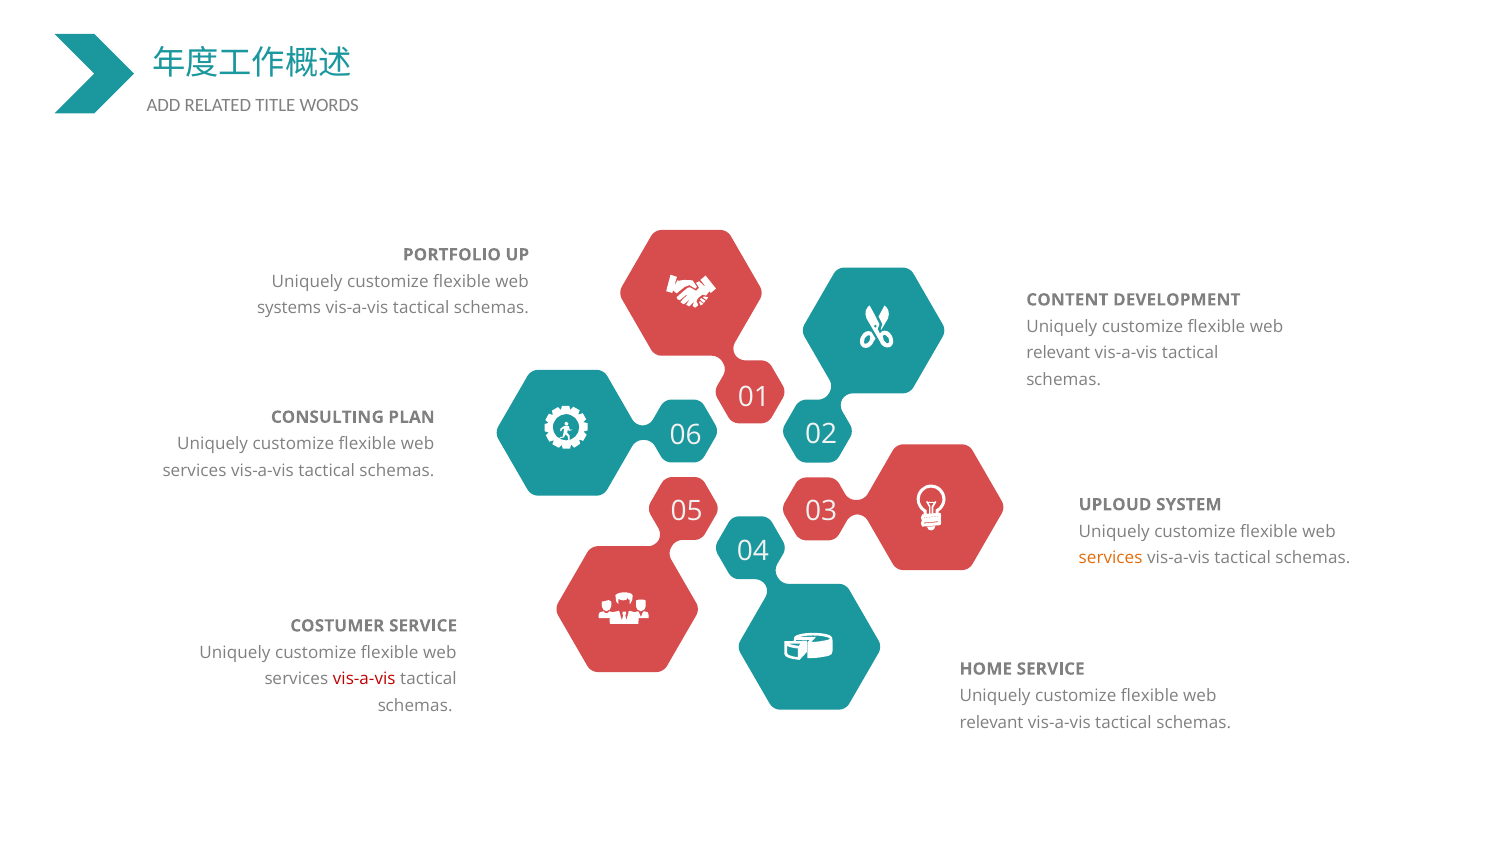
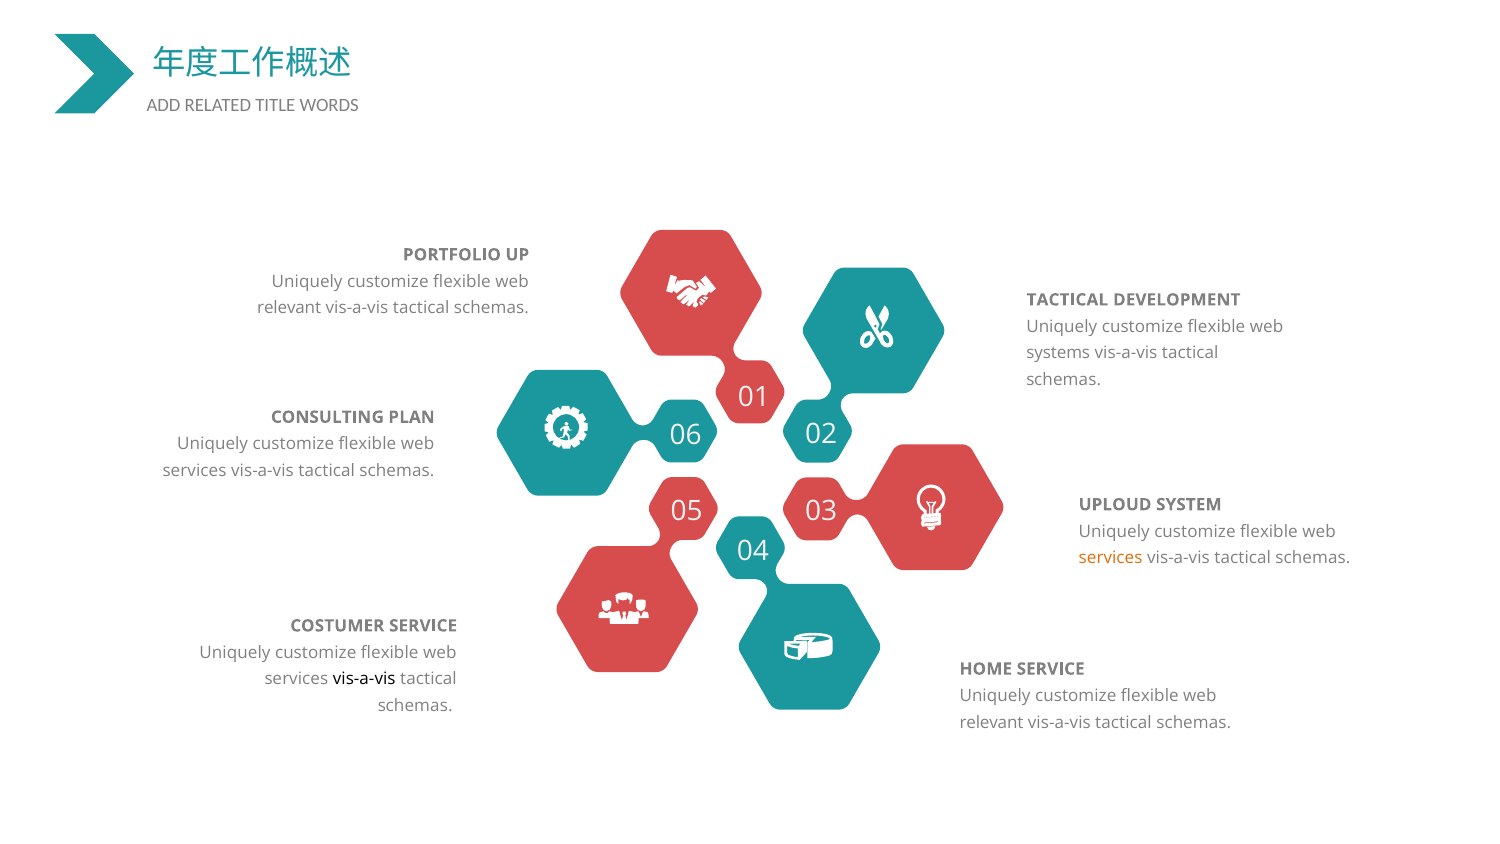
CONTENT: CONTENT -> TACTICAL (1067, 300)
systems: systems -> relevant (289, 308)
relevant: relevant -> systems (1058, 353)
vis-a-vis colour: red -> black (364, 679)
